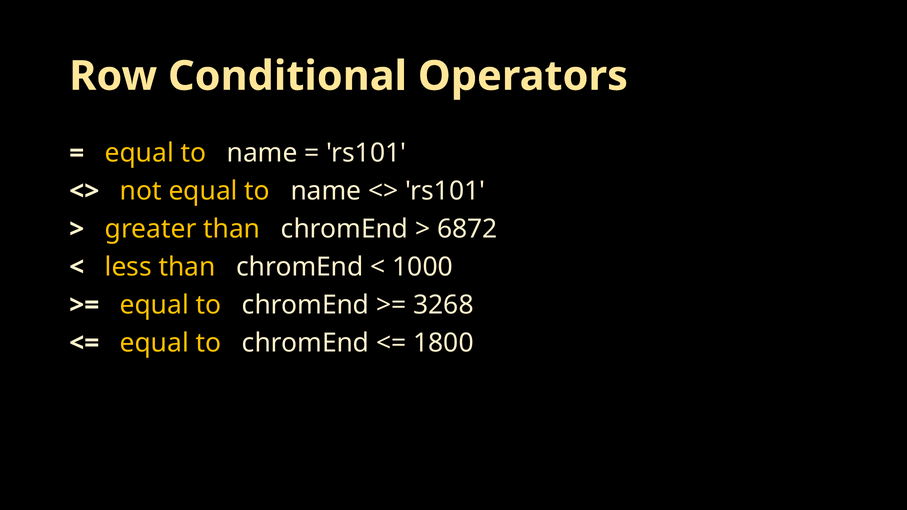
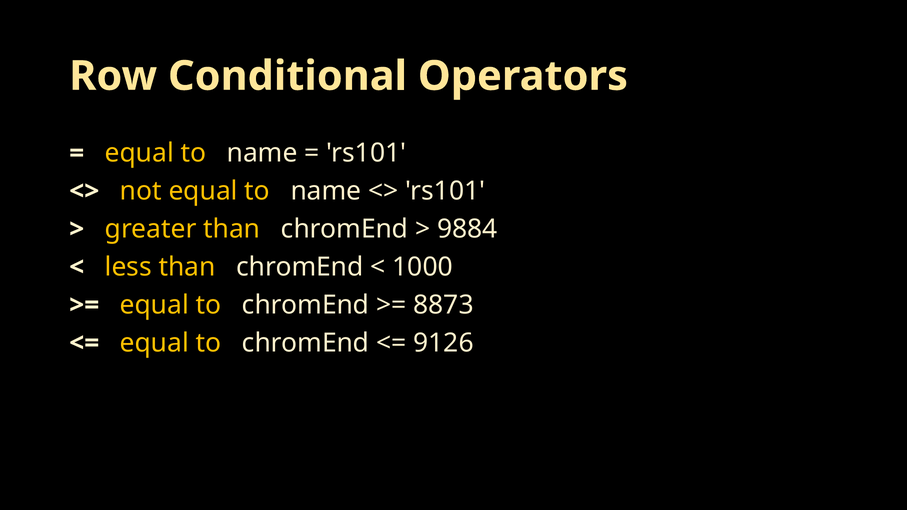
6872: 6872 -> 9884 (467, 229)
3268: 3268 -> 8873 (443, 305)
1800: 1800 -> 9126 (443, 343)
